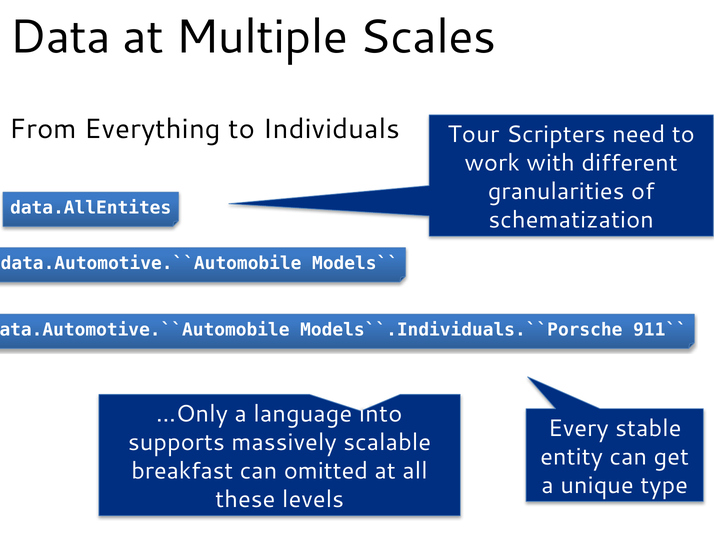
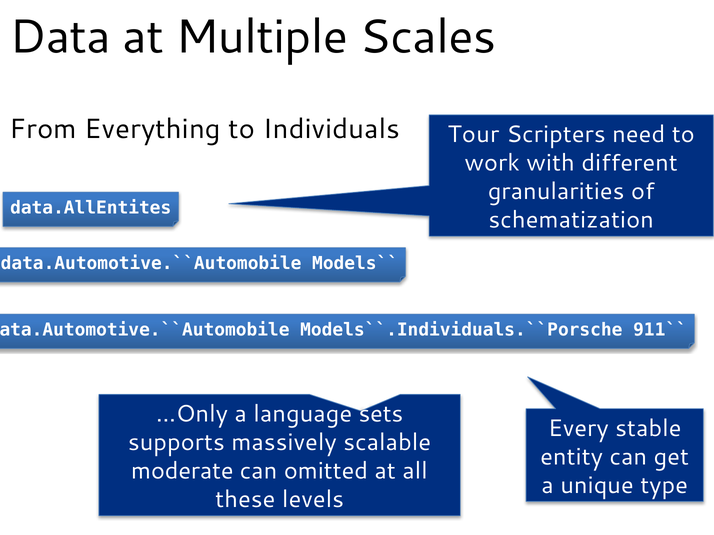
into: into -> sets (381, 414)
breakfast: breakfast -> moderate (182, 471)
